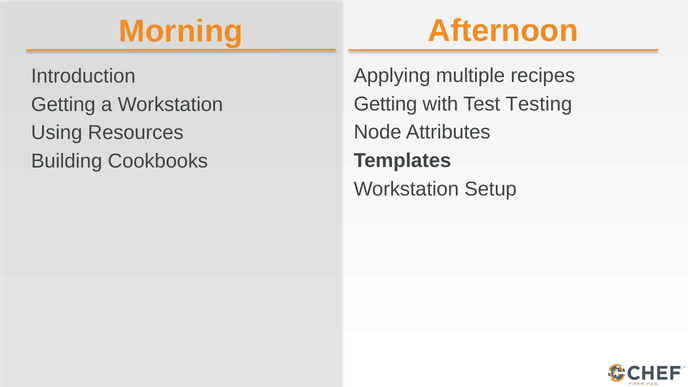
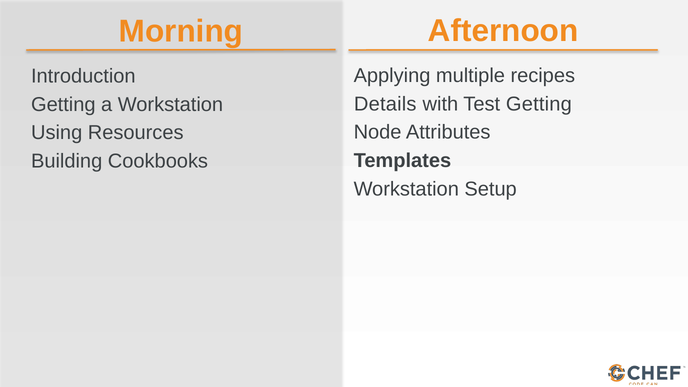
Getting: Getting -> Details (385, 104)
Test Testing: Testing -> Getting (539, 104)
